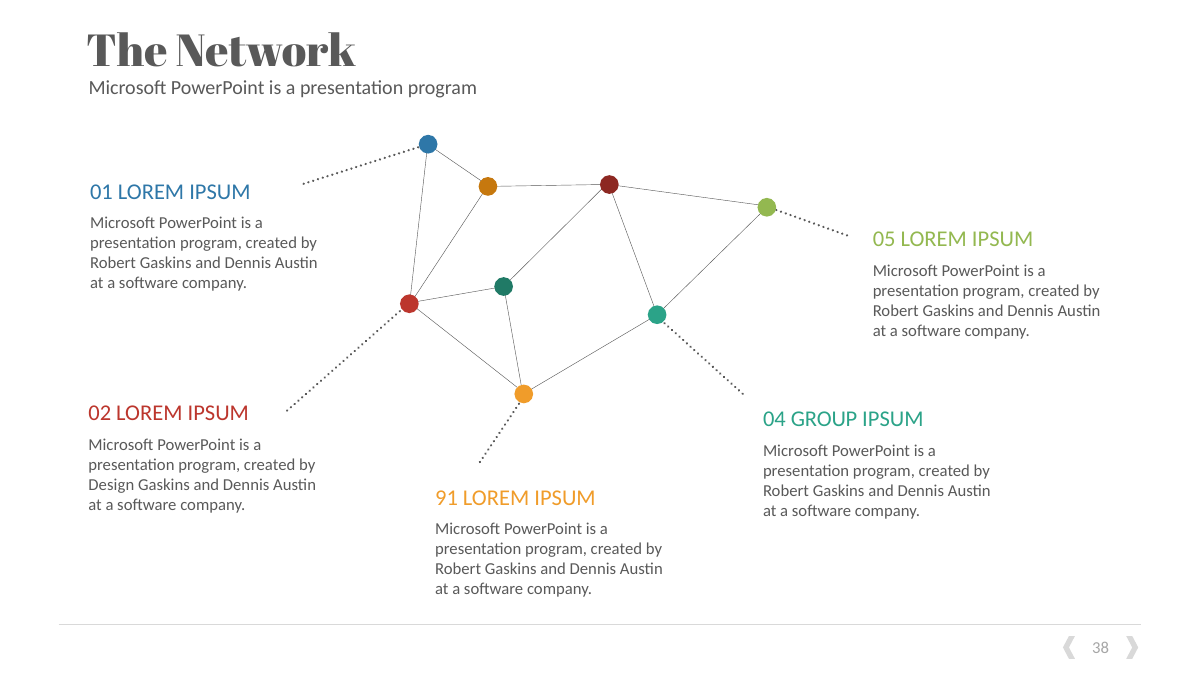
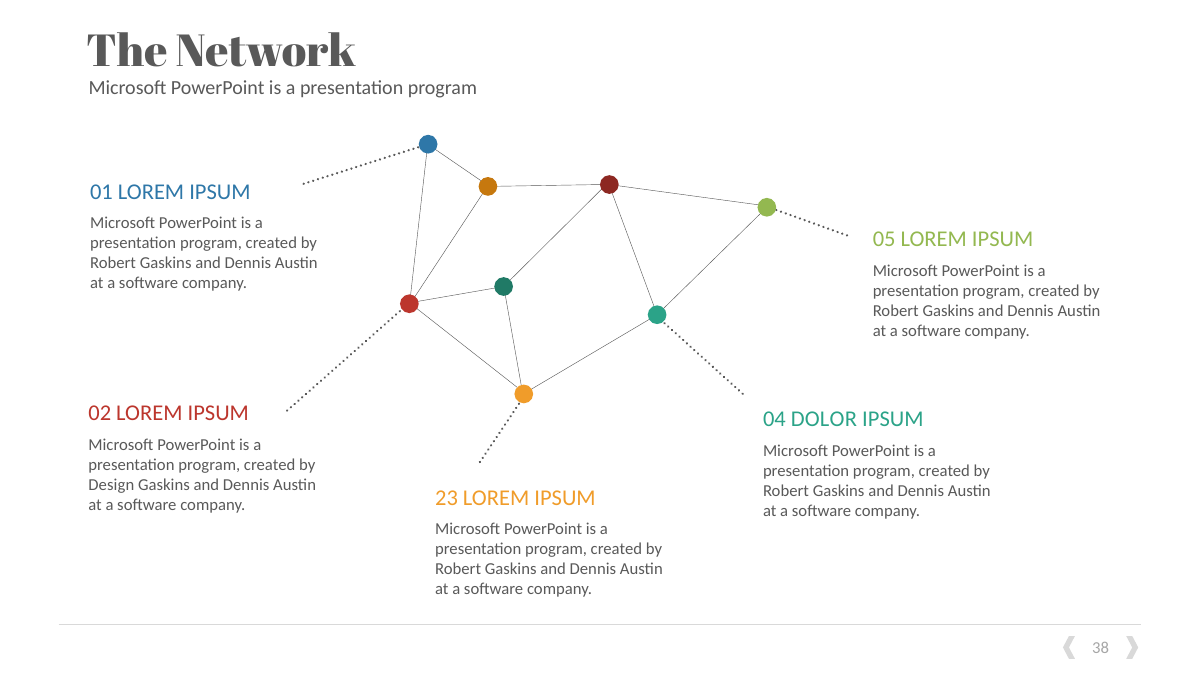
GROUP: GROUP -> DOLOR (824, 419)
91: 91 -> 23 (447, 498)
